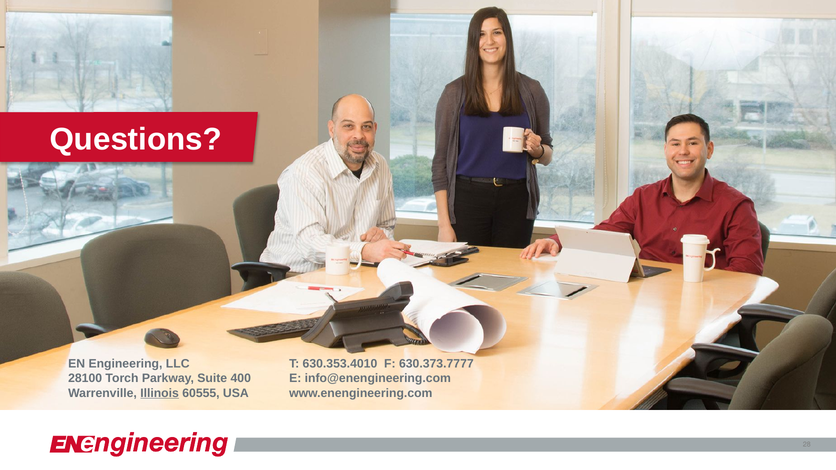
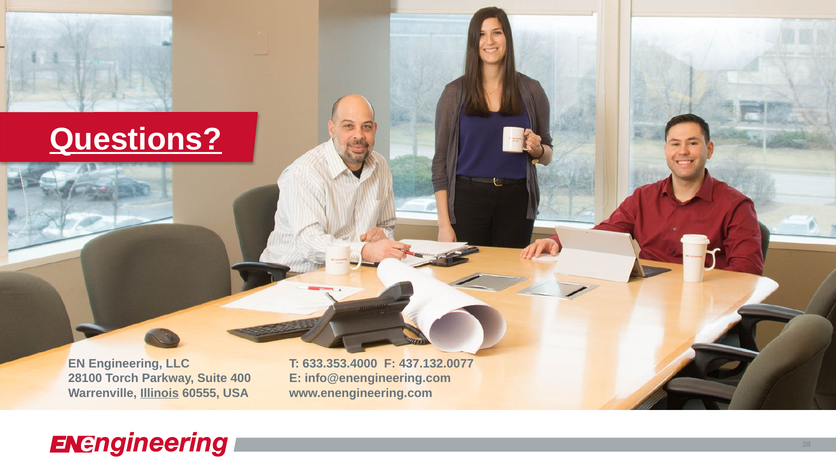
Questions underline: none -> present (136, 139)
630.353.4010: 630.353.4010 -> 633.353.4000 (340, 364)
630.373.7777: 630.373.7777 -> 437.132.0077 (436, 364)
